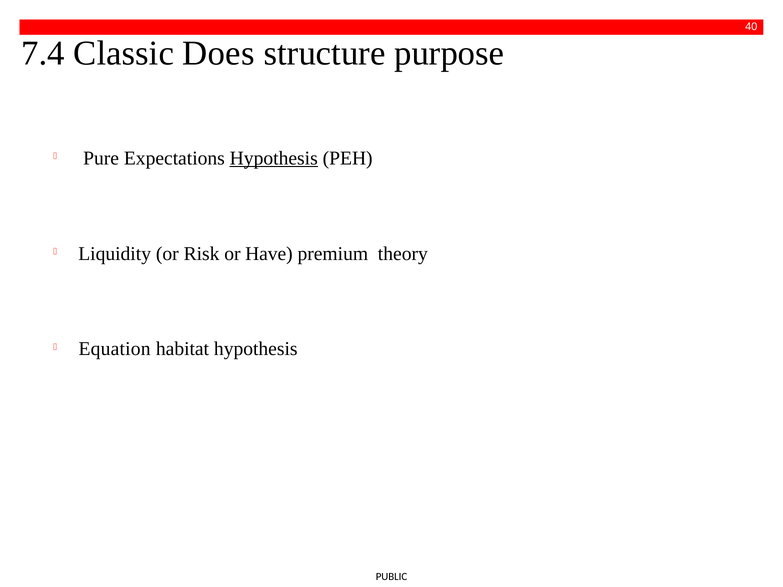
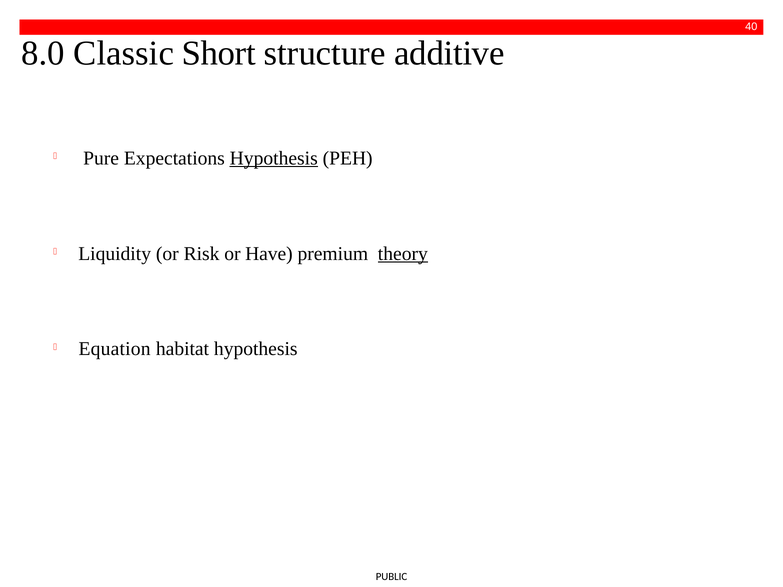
7.4: 7.4 -> 8.0 (43, 53)
Does: Does -> Short (219, 53)
purpose: purpose -> additive (449, 53)
theory underline: none -> present (403, 254)
